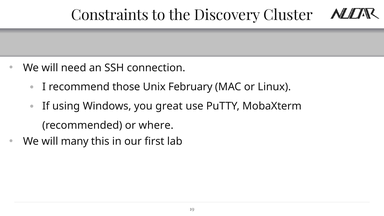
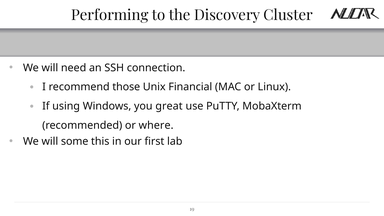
Constraints: Constraints -> Performing (110, 15)
February: February -> Financial (190, 87)
many: many -> some (75, 141)
